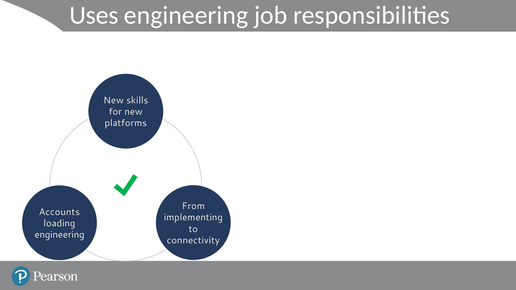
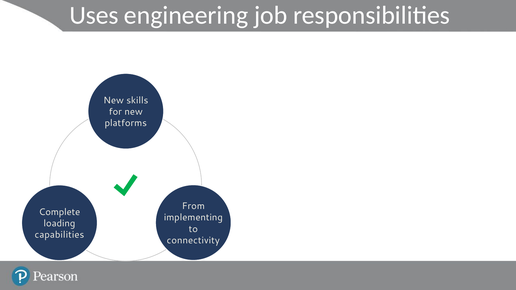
Accounts: Accounts -> Complete (59, 212)
engineering: engineering -> capabilities (59, 235)
